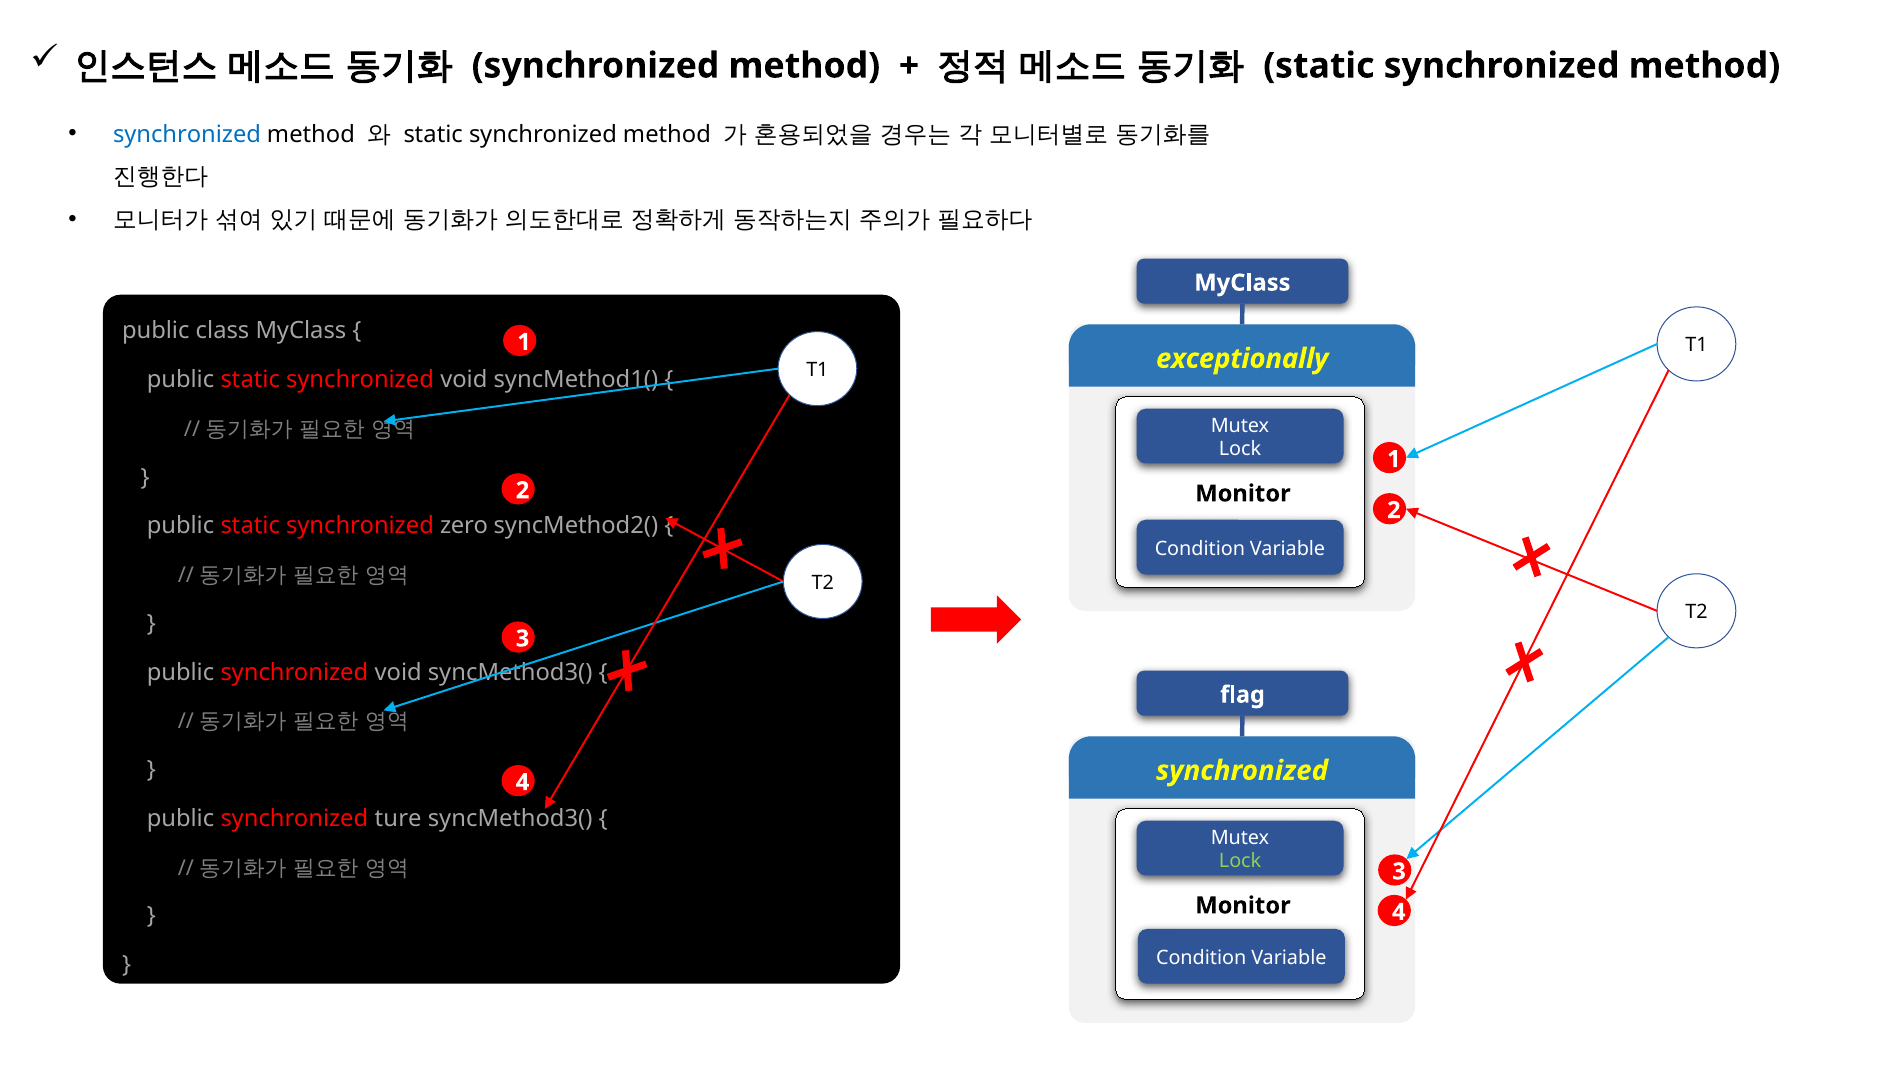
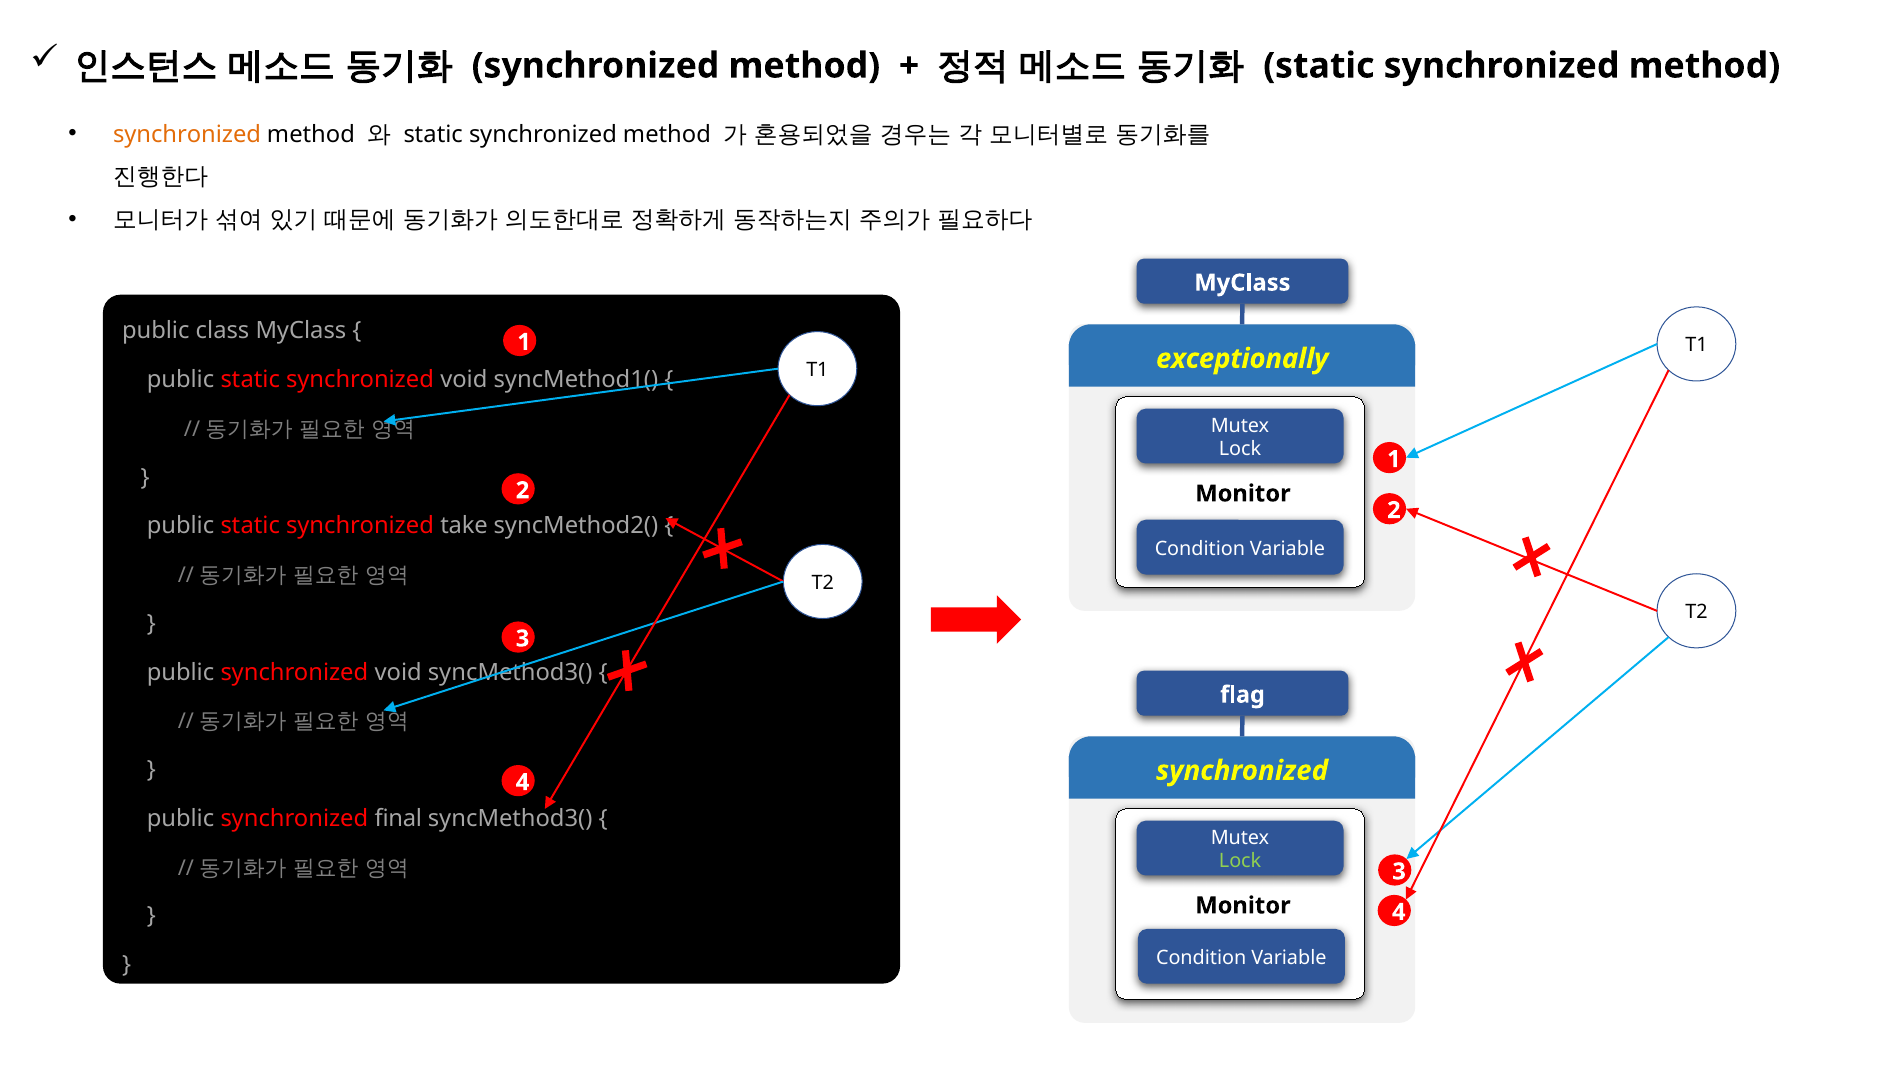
synchronized colour: blue -> orange (187, 134)
zero: zero -> take (464, 526)
ture: ture -> final (398, 819)
